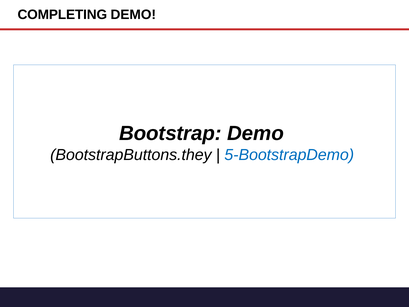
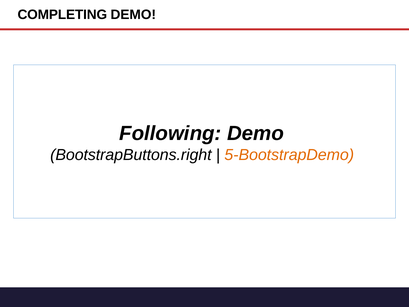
Bootstrap: Bootstrap -> Following (170, 133)
BootstrapButtons.they: BootstrapButtons.they -> BootstrapButtons.right (131, 155)
5-BootstrapDemo colour: blue -> orange (289, 155)
